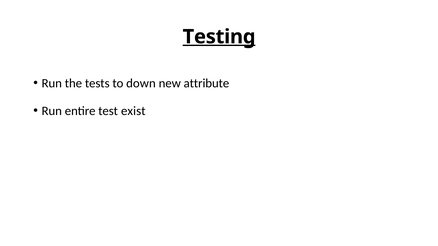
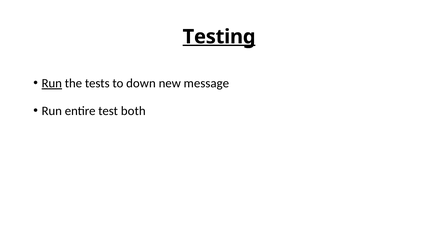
Run underline: none -> present (52, 83)
attribute: attribute -> message (206, 83)
exist: exist -> both (133, 111)
